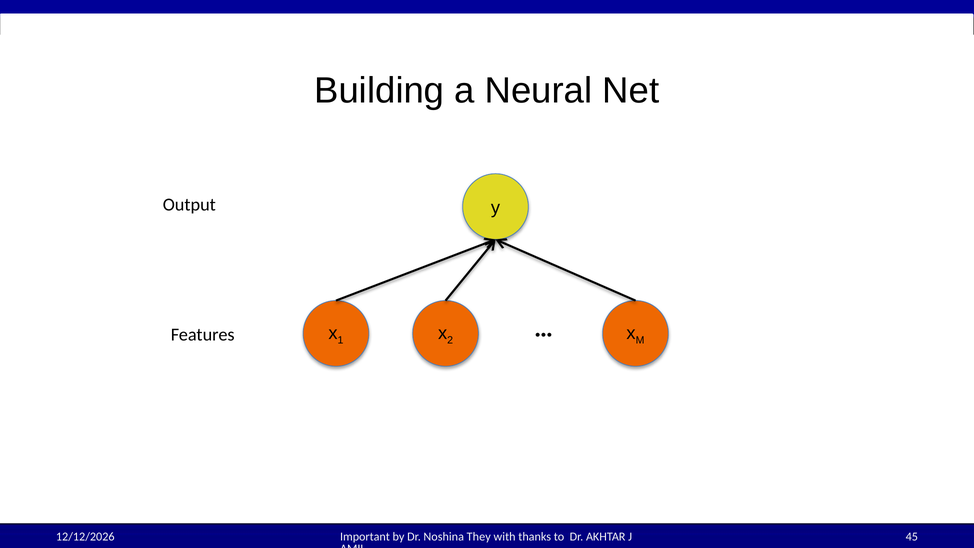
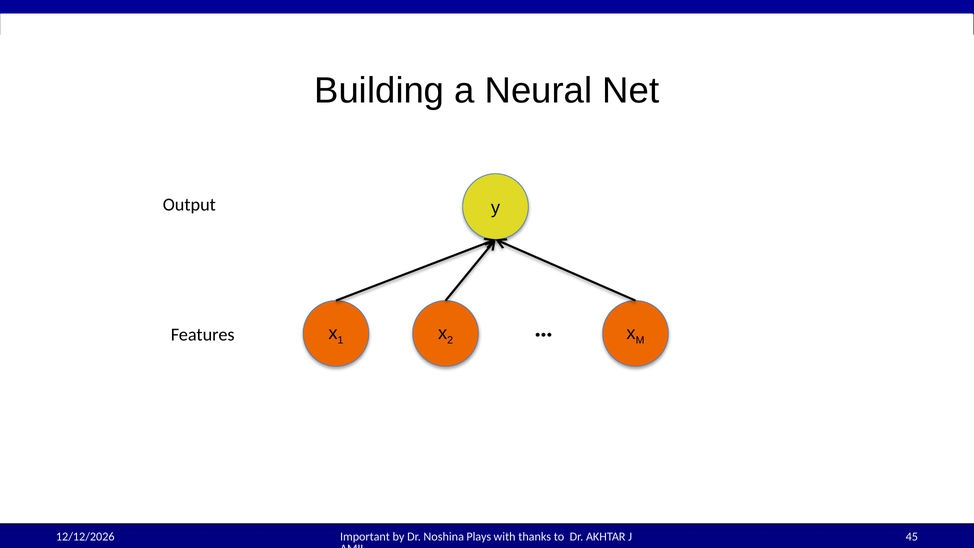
They: They -> Plays (479, 536)
